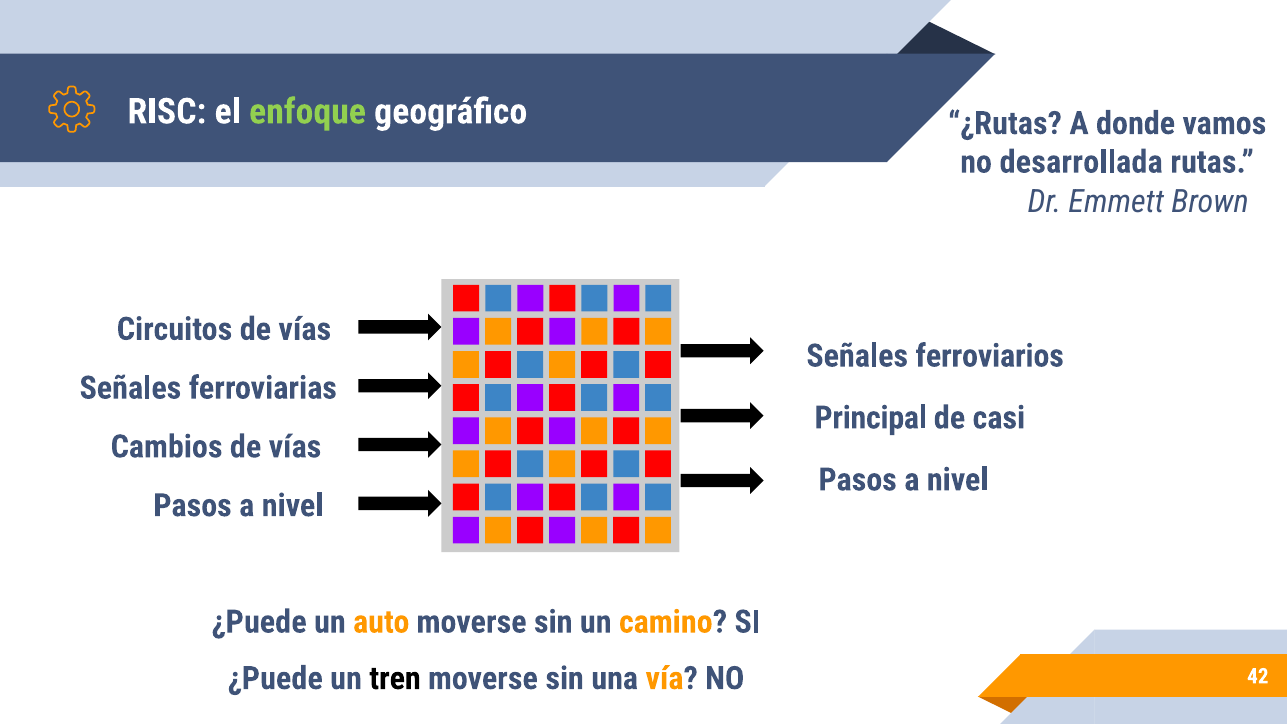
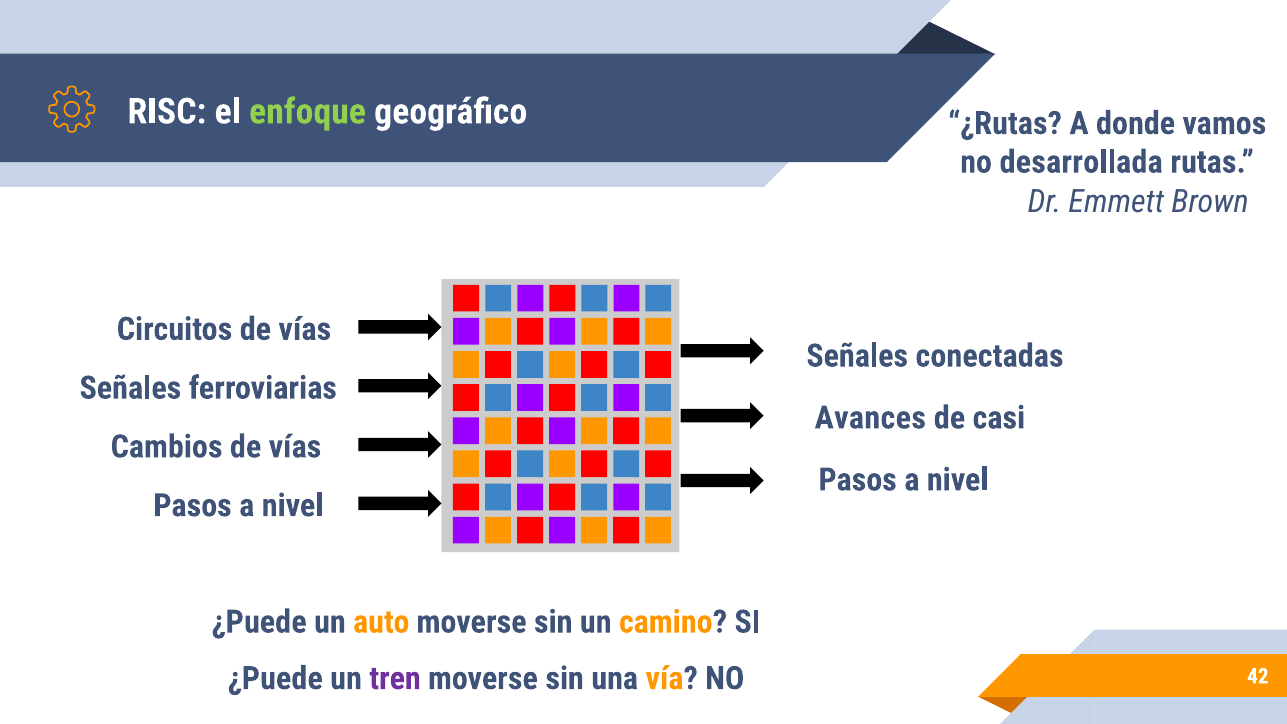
ferroviarios: ferroviarios -> conectadas (990, 356)
Principal: Principal -> Avances (870, 418)
tren colour: black -> purple (395, 678)
